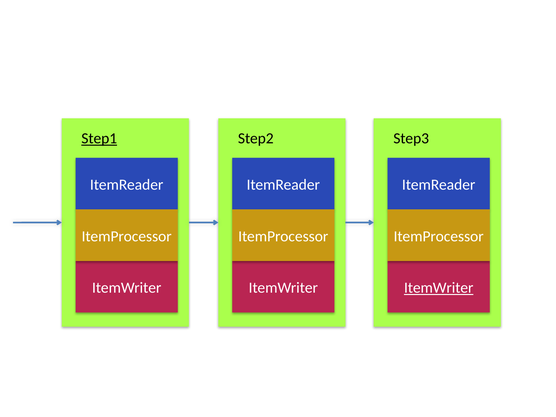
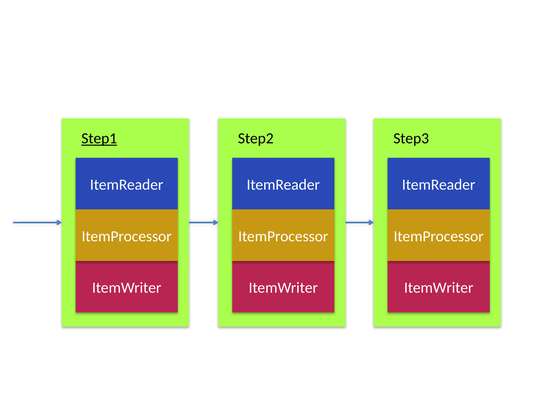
ItemWriter underline: present -> none (439, 288)
